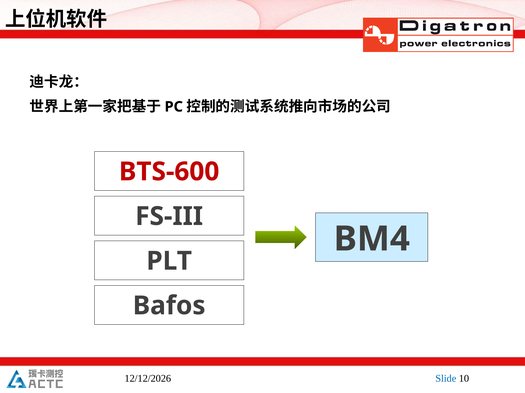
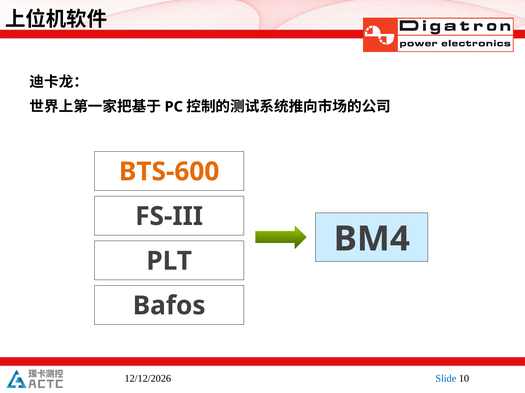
BTS-600 colour: red -> orange (169, 172)
